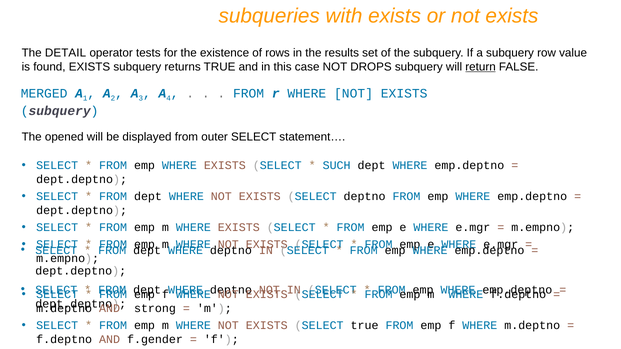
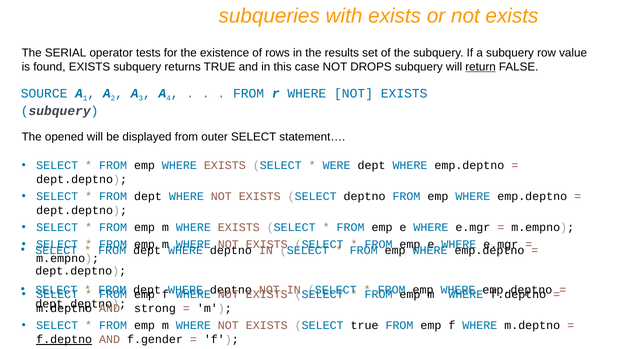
DETAIL: DETAIL -> SERIAL (66, 53)
MERGED: MERGED -> SOURCE (44, 93)
SUCH: SUCH -> WERE (337, 166)
f.deptno underline: none -> present (64, 340)
